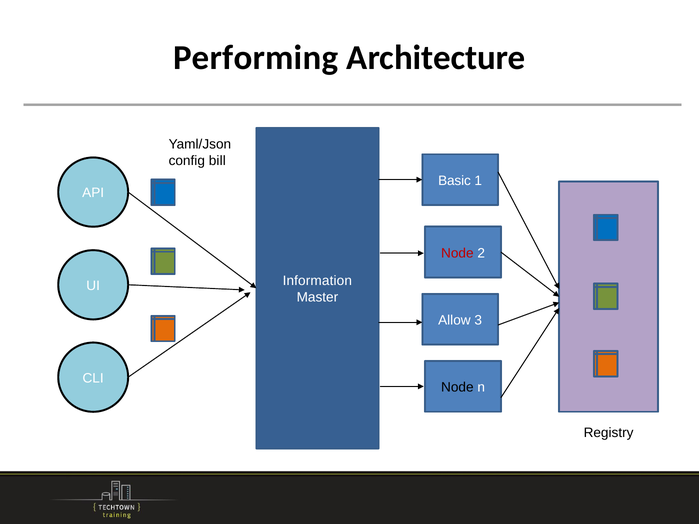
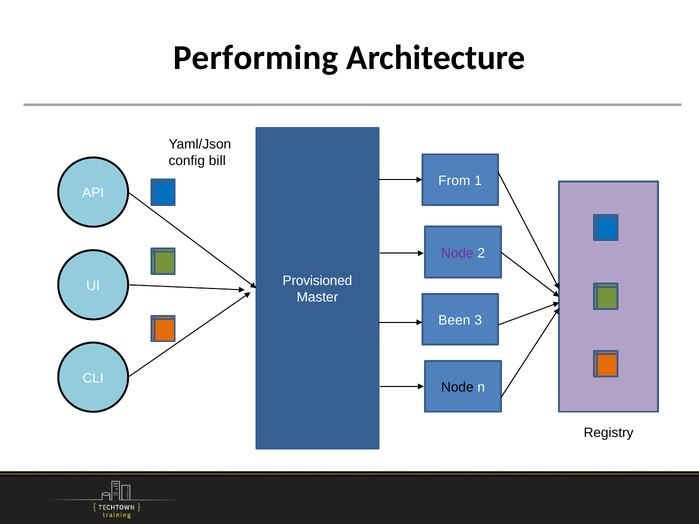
Basic: Basic -> From (454, 181)
Node colour: red -> purple (457, 253)
Information: Information -> Provisioned (317, 281)
Allow: Allow -> Been (454, 320)
